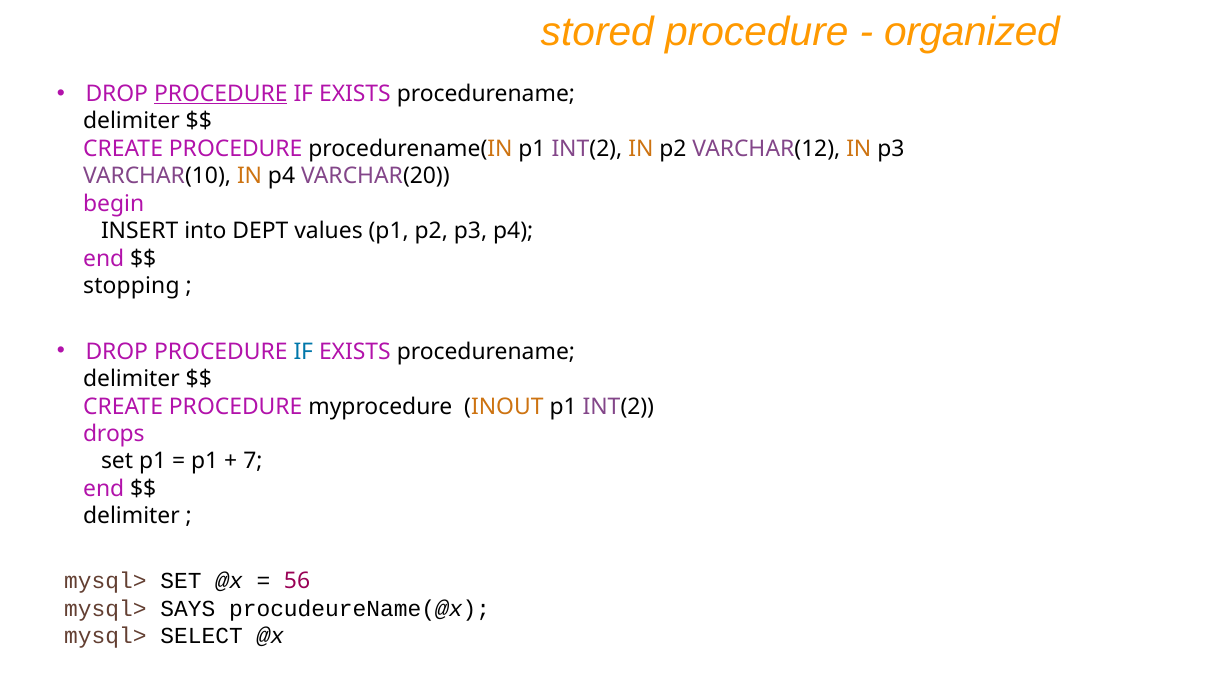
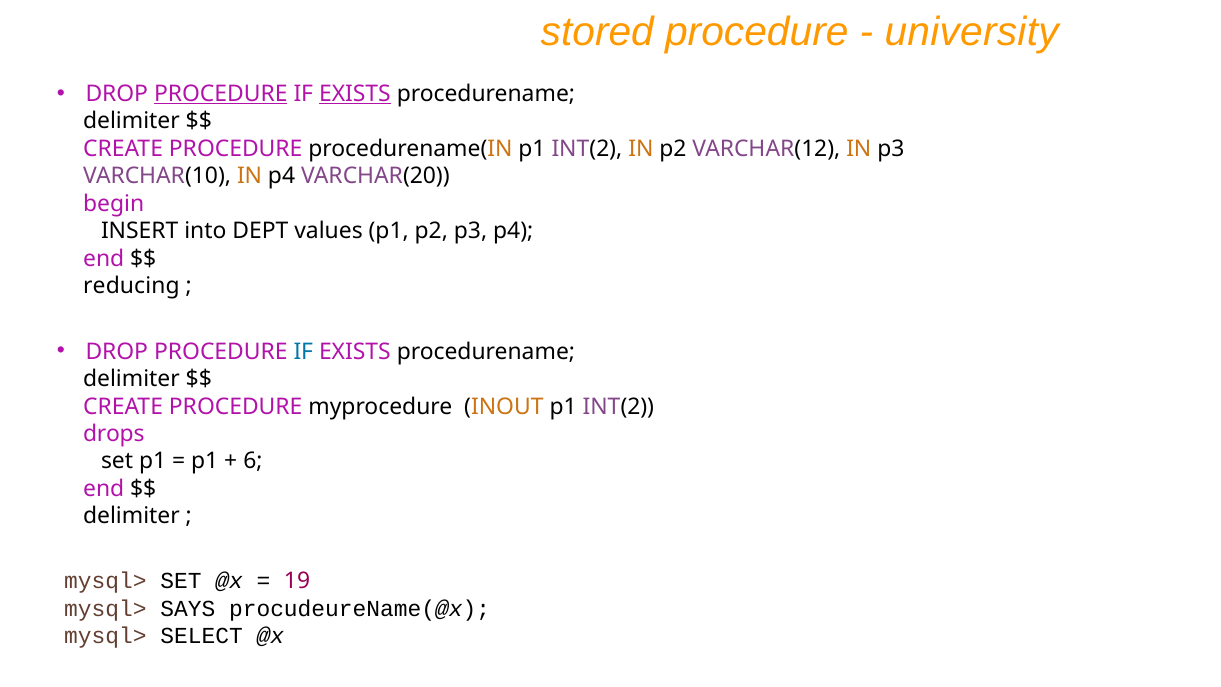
organized: organized -> university (972, 32)
EXISTS underline: none -> present (355, 94)
stopping: stopping -> reducing (131, 286)
7: 7 -> 6 (253, 461)
56: 56 -> 19 (297, 581)
